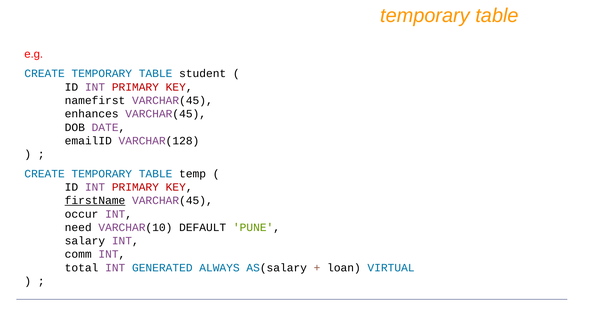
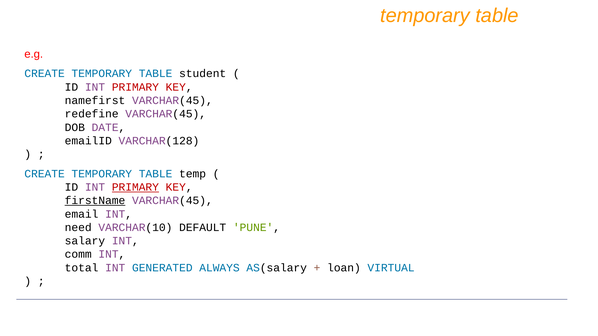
enhances: enhances -> redefine (92, 114)
PRIMARY underline: none -> present (135, 187)
occur: occur -> email (82, 214)
